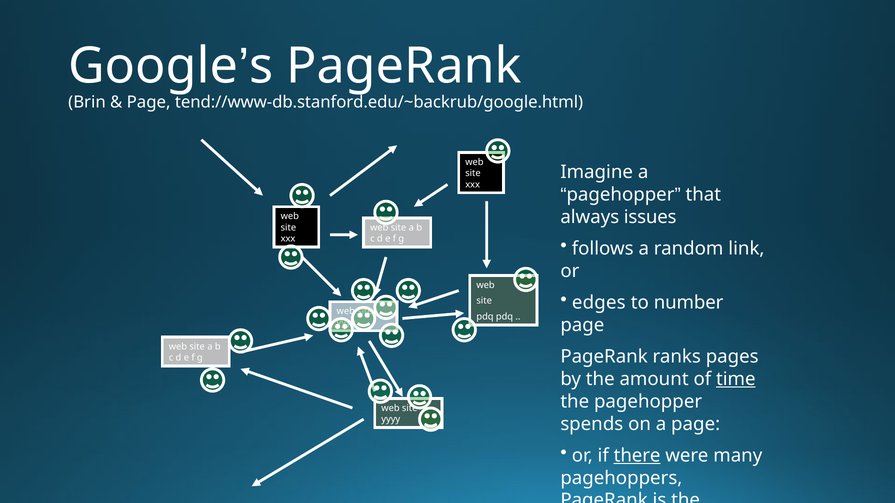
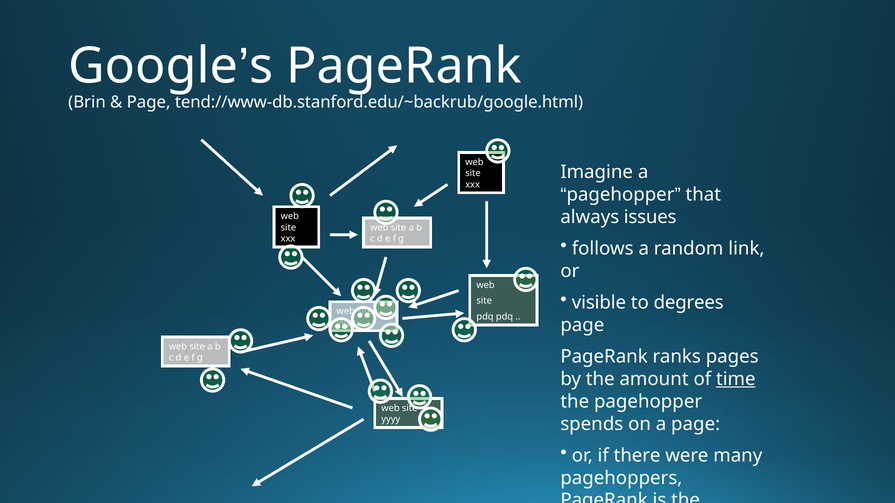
edges: edges -> visible (599, 303)
number: number -> degrees (689, 303)
there underline: present -> none (637, 456)
